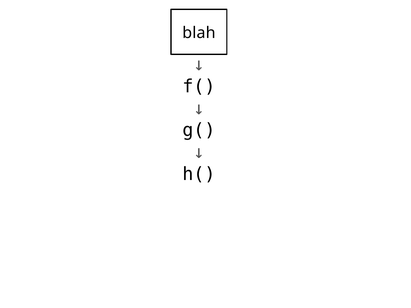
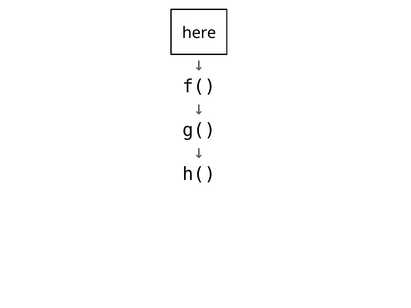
blah: blah -> here (199, 33)
